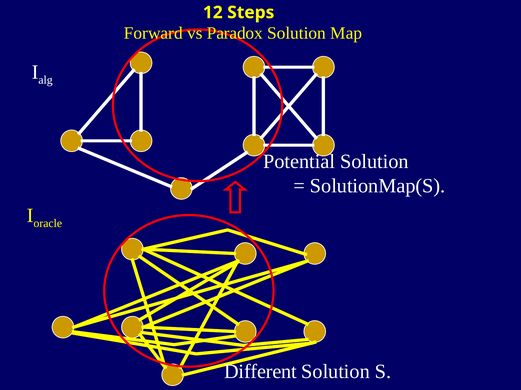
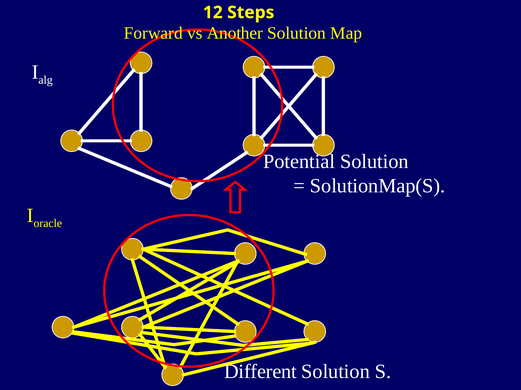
Paradox: Paradox -> Another (235, 33)
